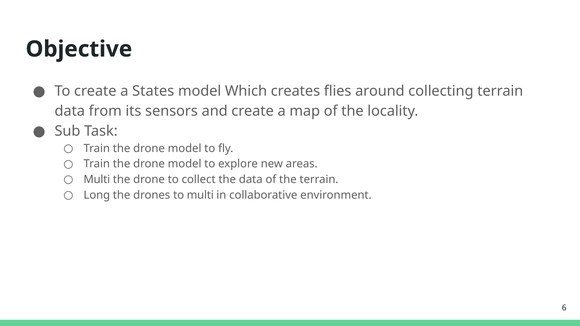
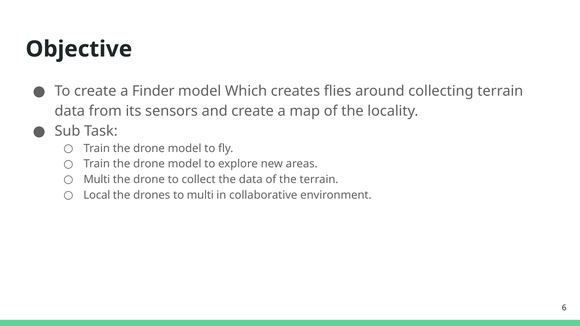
States: States -> Finder (153, 91)
Long: Long -> Local (97, 195)
